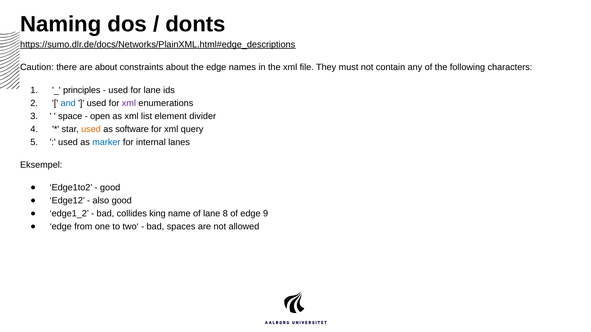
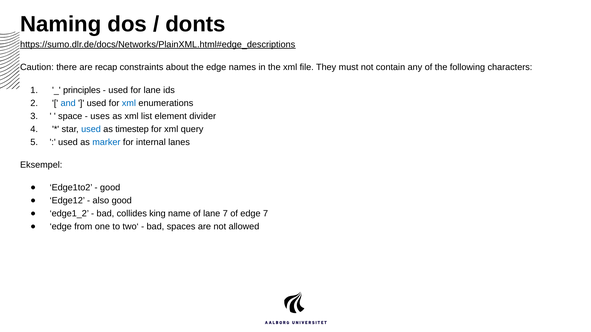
are about: about -> recap (106, 67)
xml colour: purple -> blue (129, 103)
open: open -> uses (100, 116)
used colour: orange -> blue (91, 129)
software: software -> timestep (132, 129)
lane 8: 8 -> 7 (225, 214)
edge 9: 9 -> 7 (266, 214)
